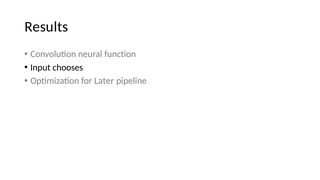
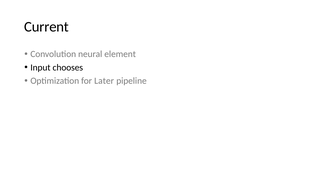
Results: Results -> Current (46, 27)
function: function -> element (120, 54)
